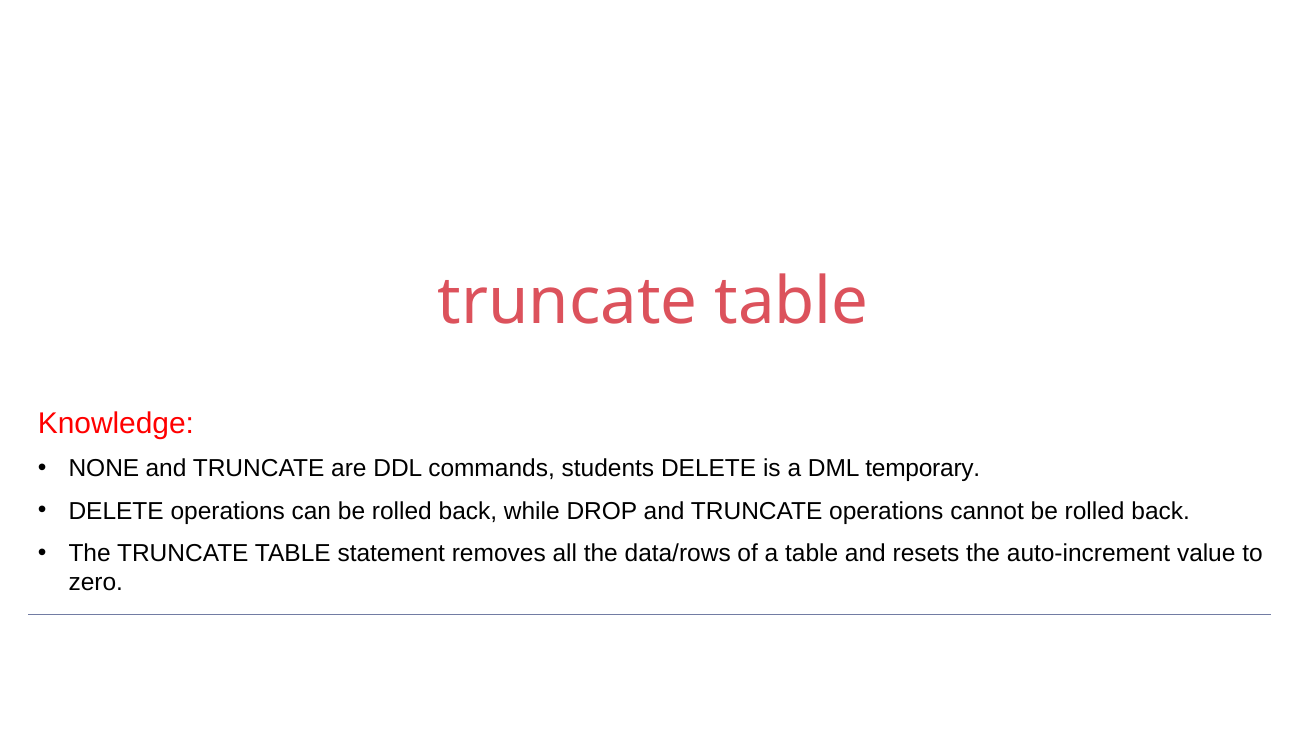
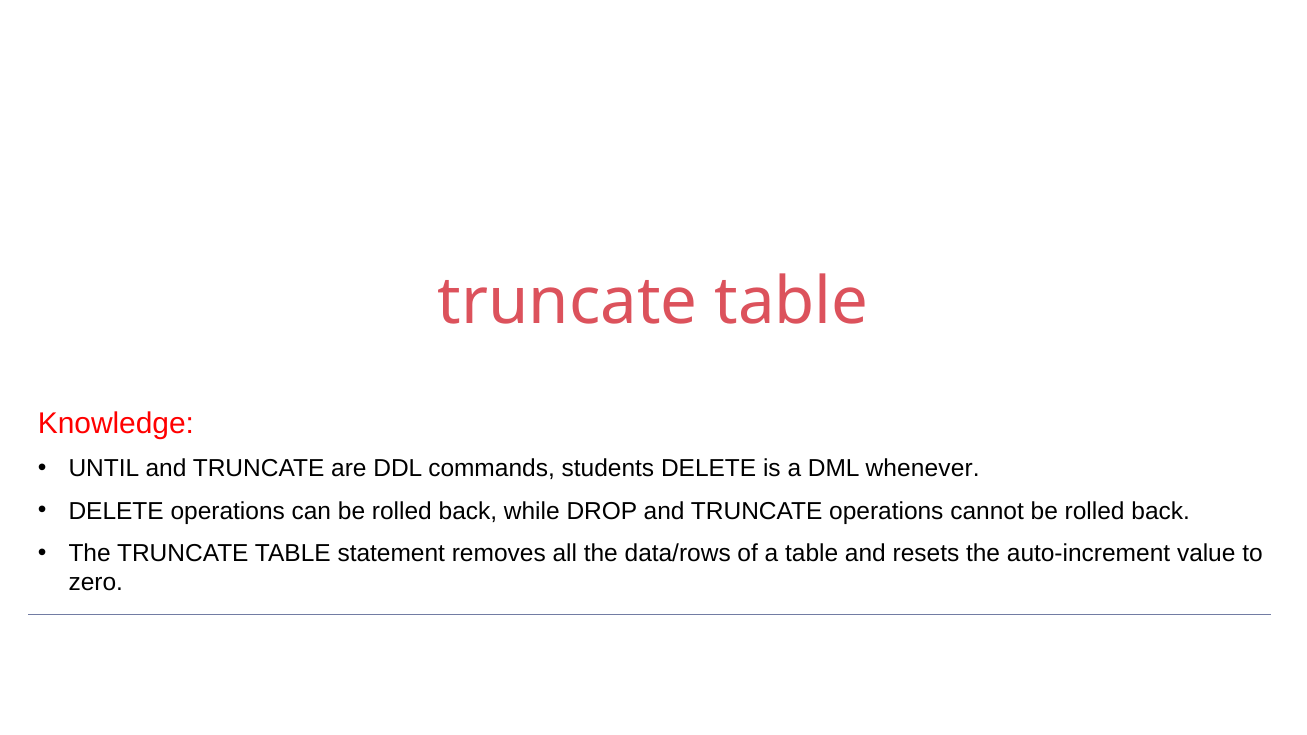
NONE: NONE -> UNTIL (104, 469)
temporary: temporary -> whenever (923, 469)
